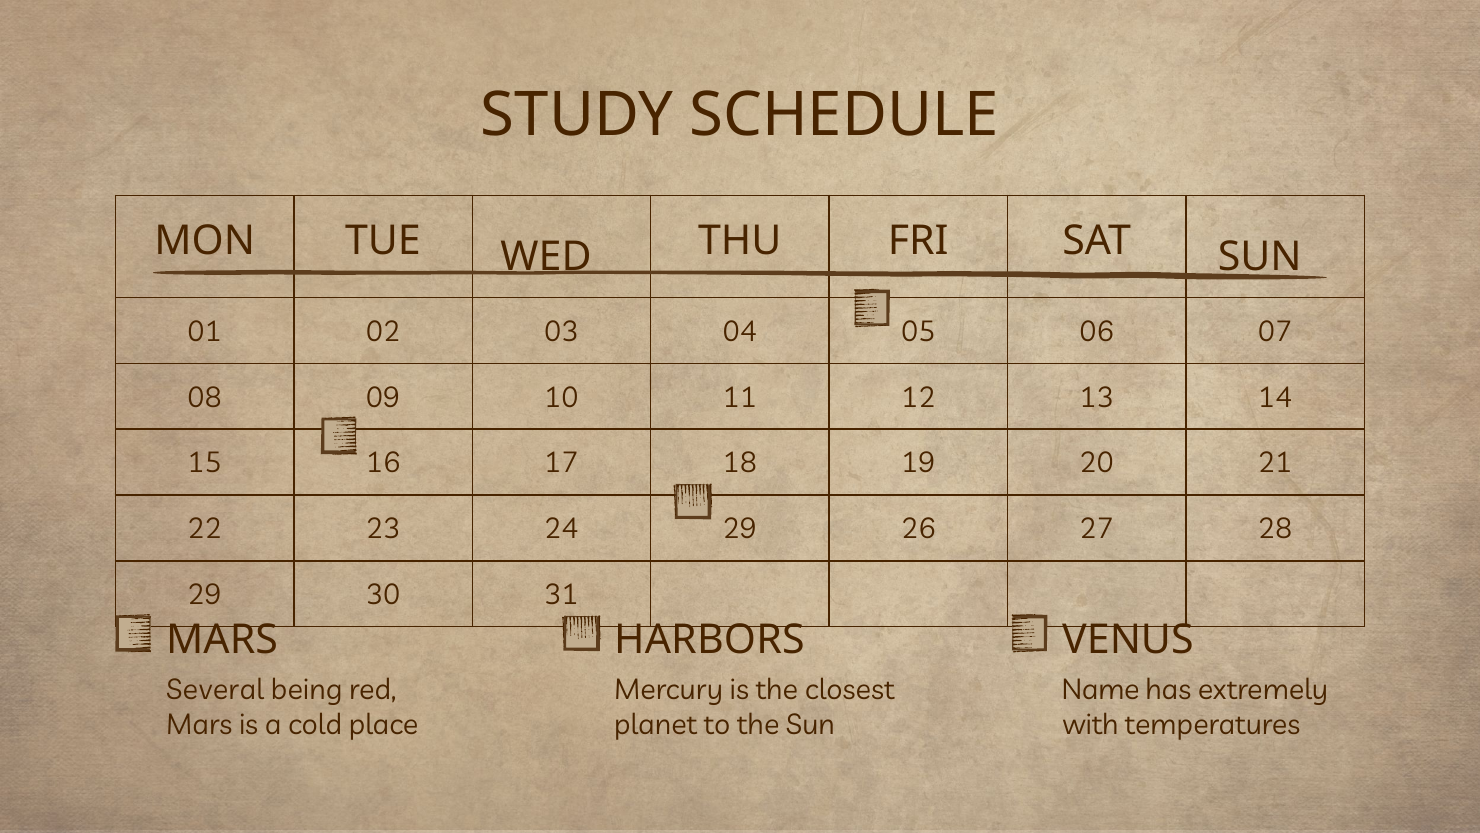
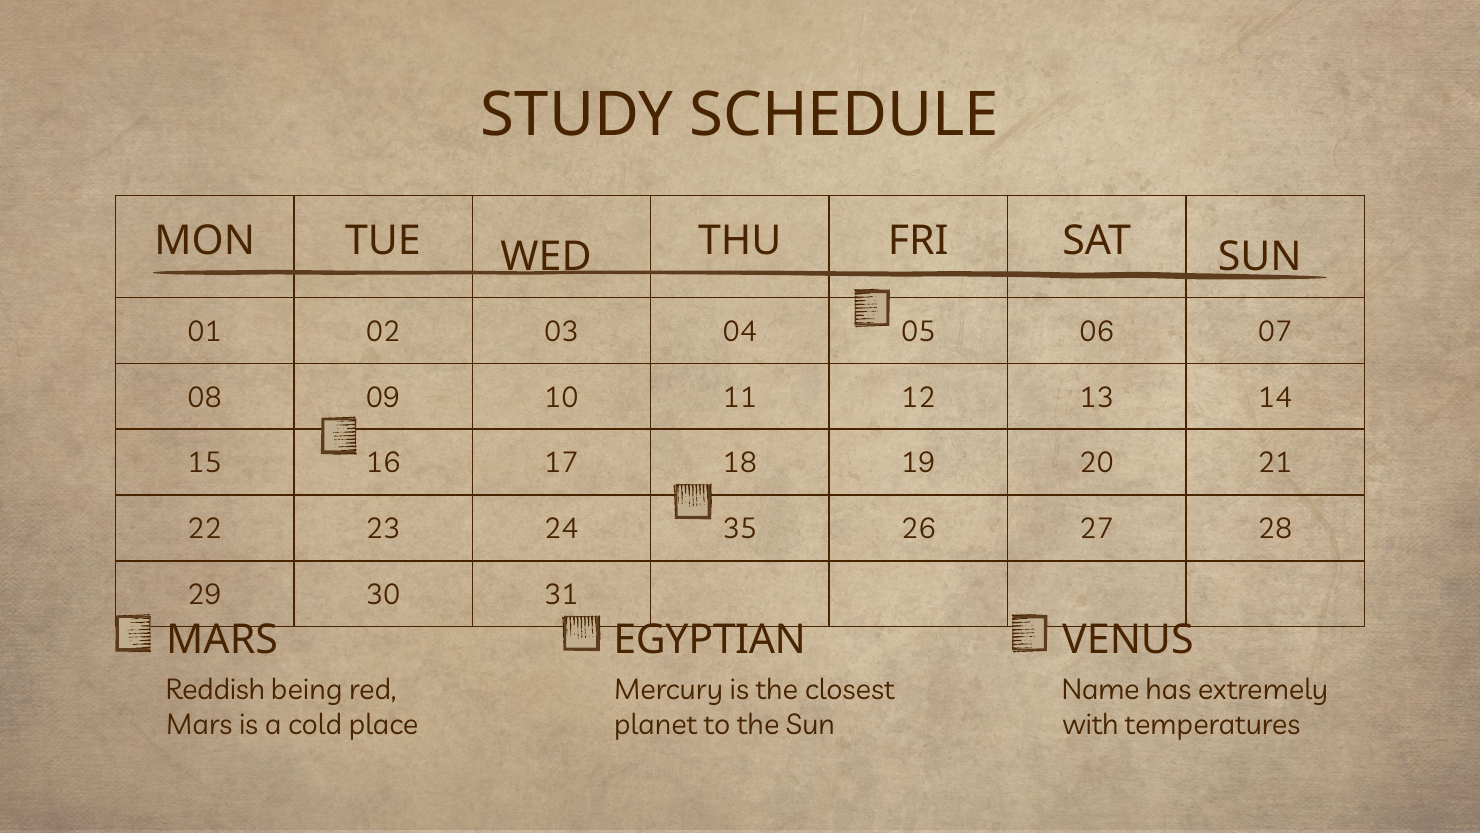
24 29: 29 -> 35 (740, 529)
HARBORS: HARBORS -> EGYPTIAN (710, 640)
Several: Several -> Reddish (215, 690)
